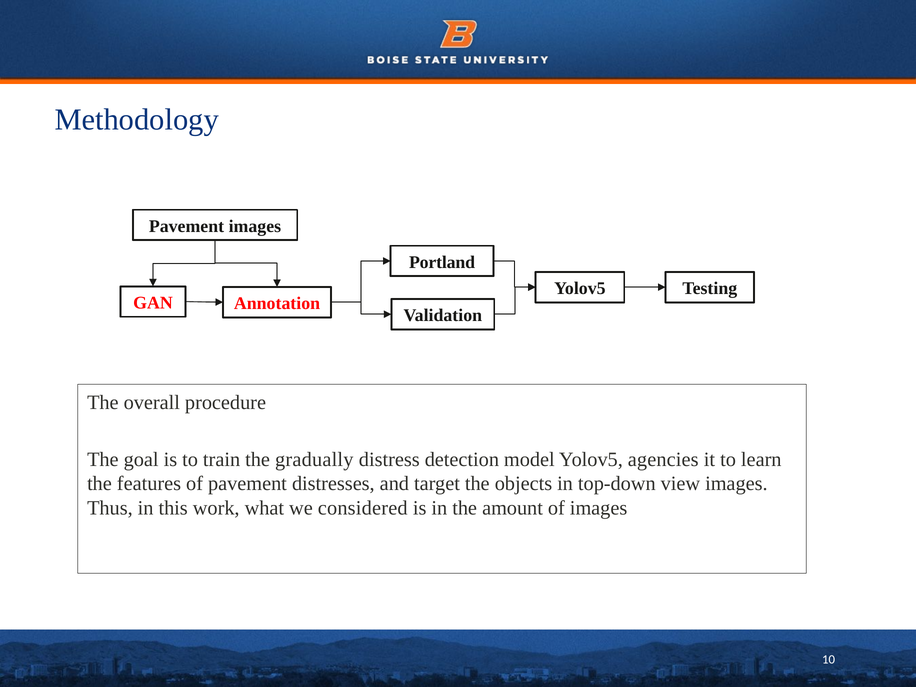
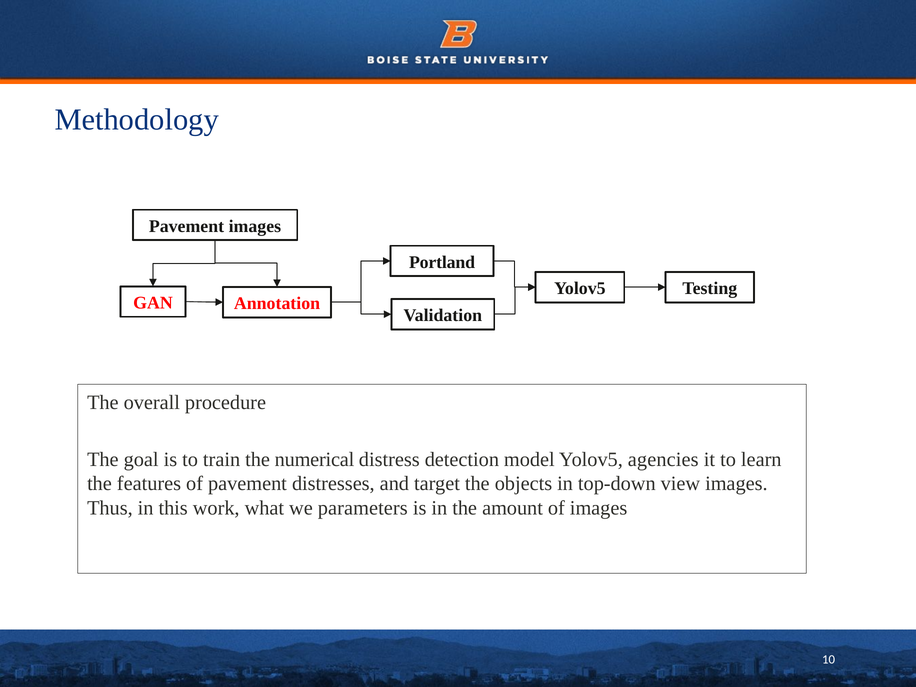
gradually: gradually -> numerical (314, 459)
considered: considered -> parameters (363, 508)
